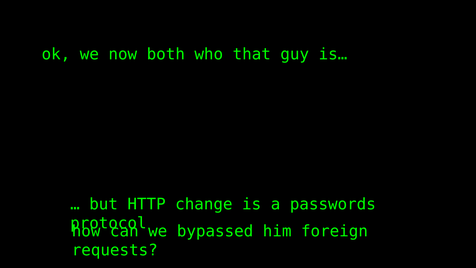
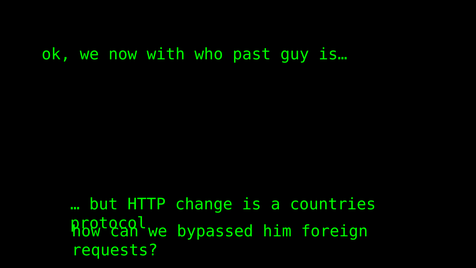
both: both -> with (166, 54)
that: that -> past (252, 54)
passwords: passwords -> countries (333, 204)
